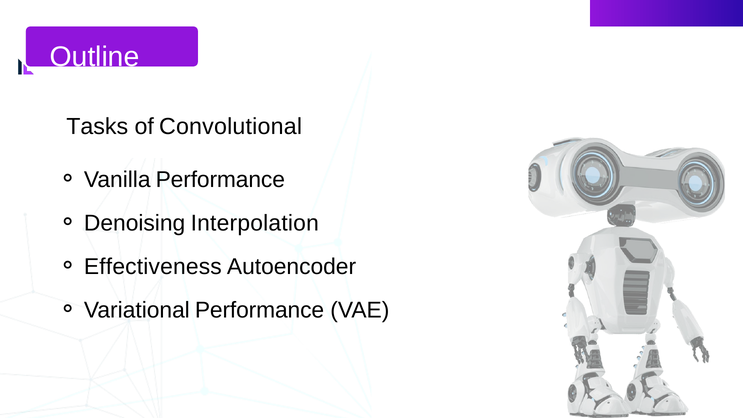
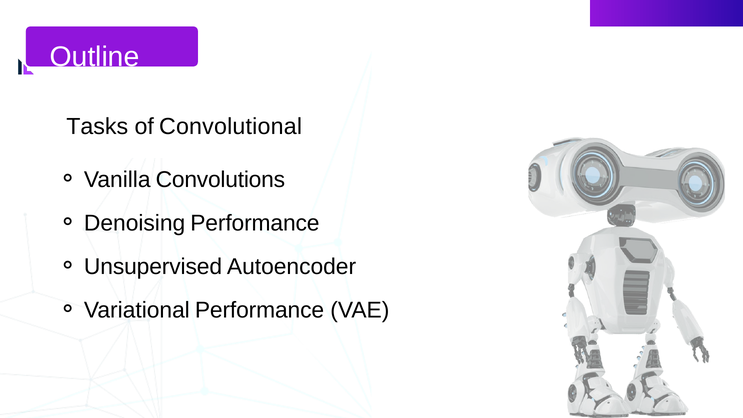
Vanilla Performance: Performance -> Convolutions (220, 180)
Denoising Interpolation: Interpolation -> Performance (255, 223)
Effectiveness: Effectiveness -> Unsupervised (153, 267)
